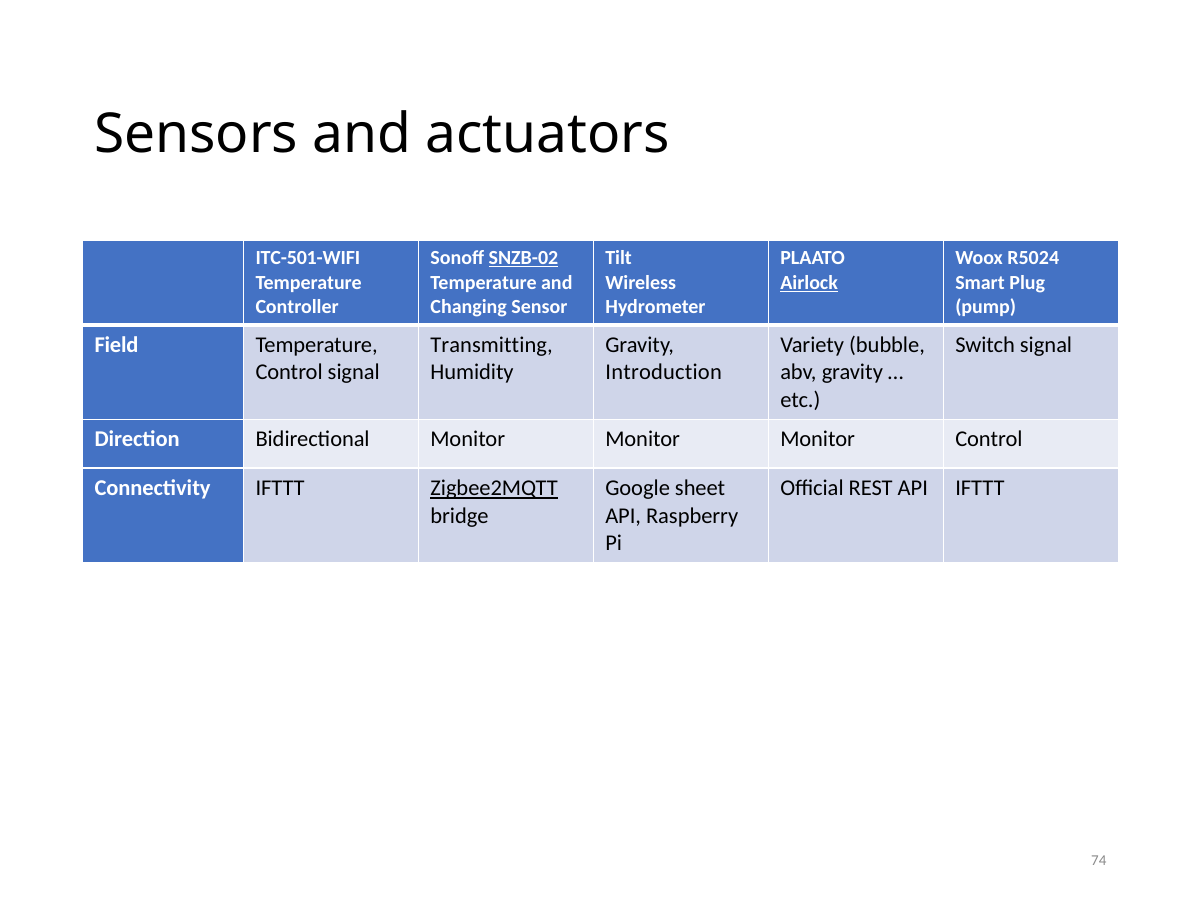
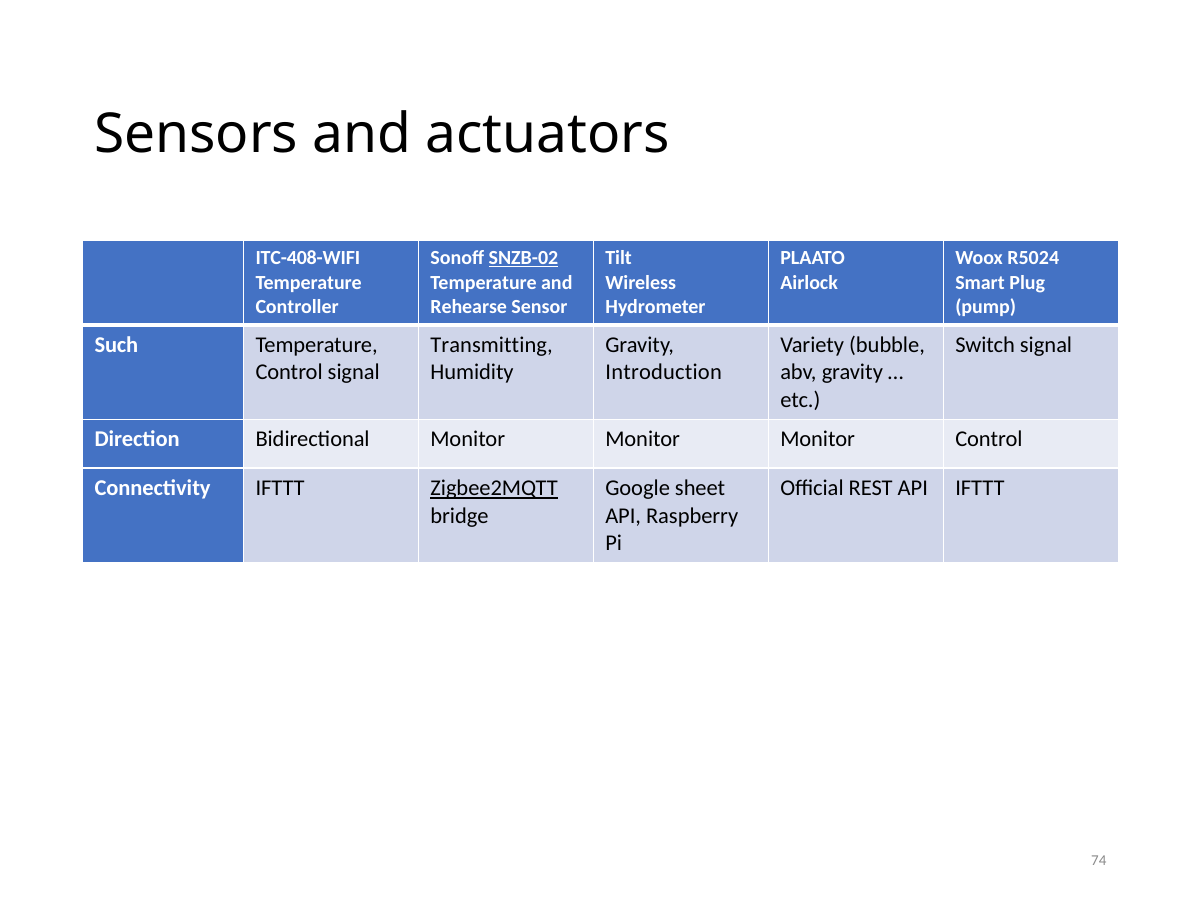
ITC-501-WIFI: ITC-501-WIFI -> ITC-408-WIFI (308, 258)
Airlock underline: present -> none (809, 283)
Changing: Changing -> Rehearse (469, 307)
Field: Field -> Such (116, 345)
